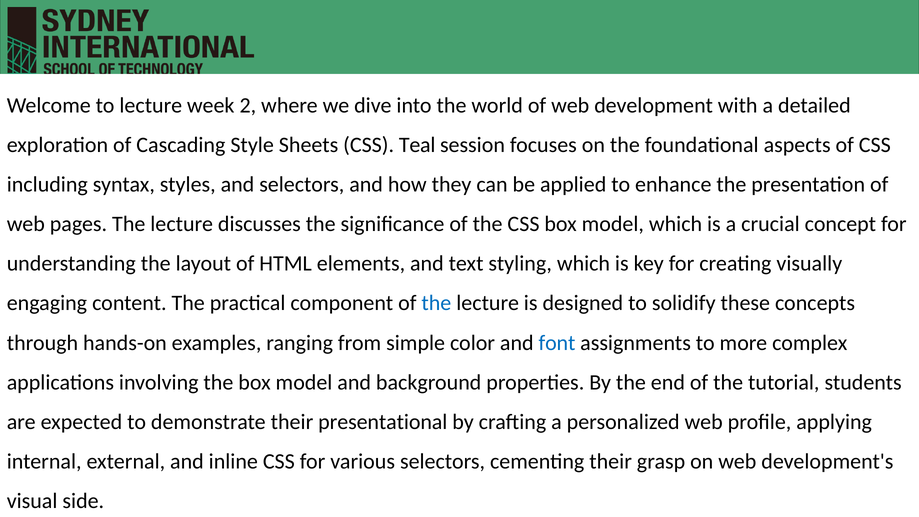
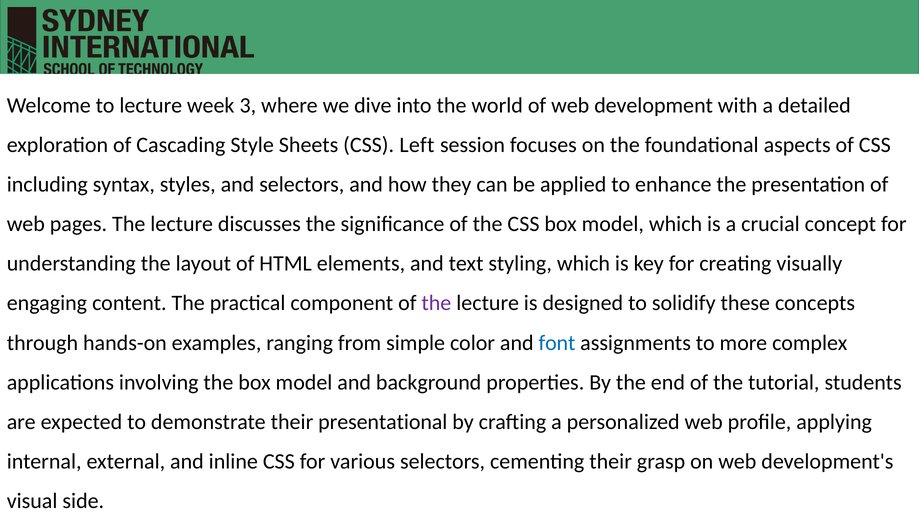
2: 2 -> 3 (248, 105)
Teal: Teal -> Left (417, 145)
the colour: blue -> purple (436, 303)
